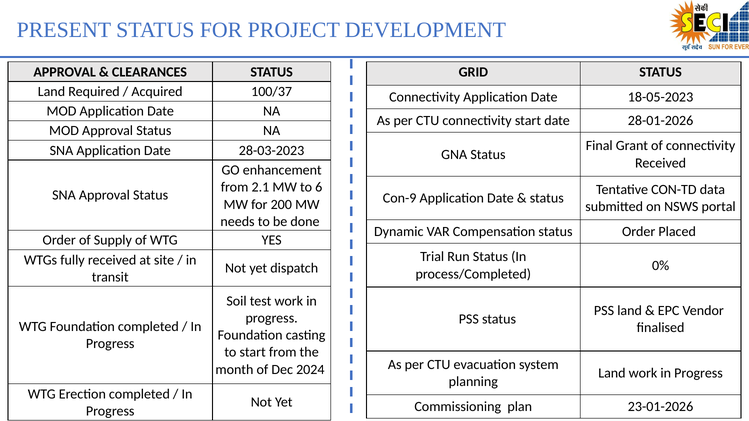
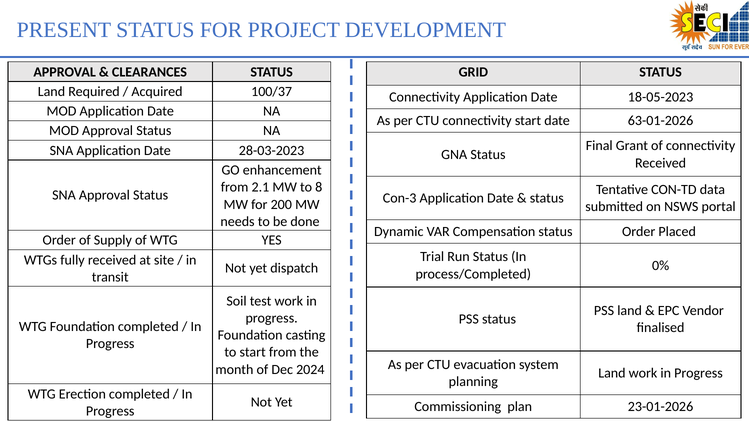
28-01-2026: 28-01-2026 -> 63-01-2026 (661, 121)
6: 6 -> 8 (319, 187)
Con-9: Con-9 -> Con-3 (400, 198)
